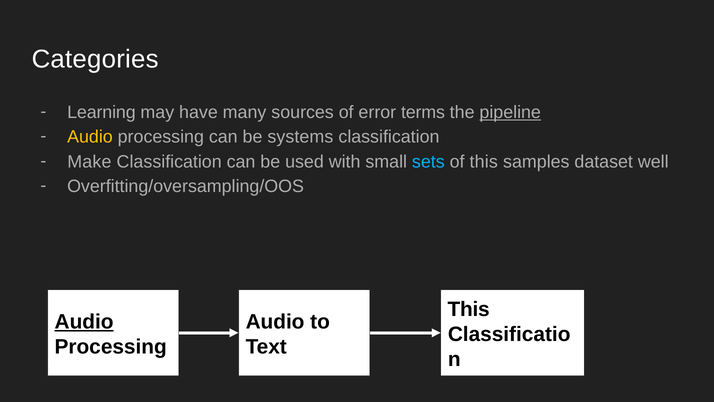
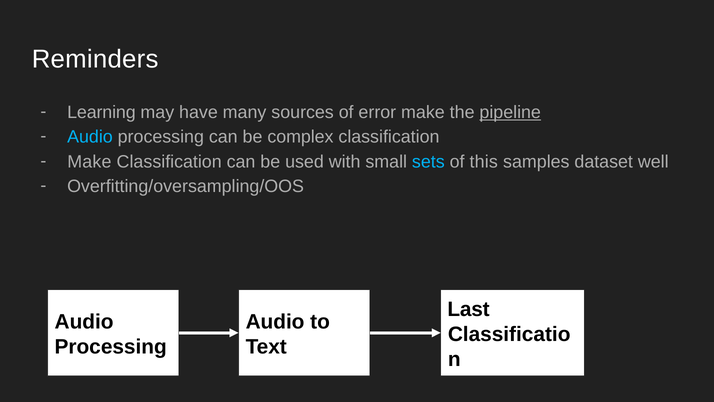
Categories: Categories -> Reminders (95, 59)
error terms: terms -> make (423, 112)
Audio colour: yellow -> light blue (90, 137)
systems: systems -> complex (300, 137)
This: This -> Last (469, 309)
Audio underline: present -> none (84, 321)
